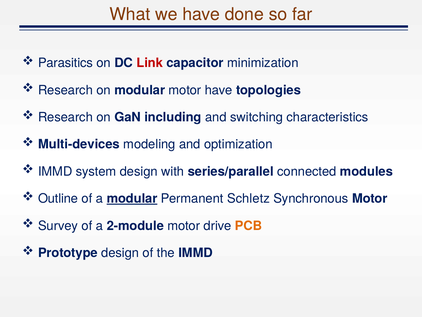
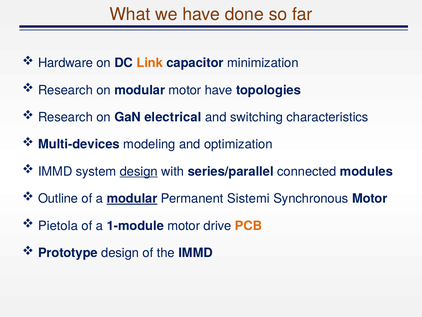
Parasitics: Parasitics -> Hardware (66, 63)
Link colour: red -> orange (150, 63)
including: including -> electrical (173, 117)
design underline: none -> present (139, 171)
Schletz: Schletz -> Sistemi (248, 198)
Survey: Survey -> Pietola (58, 225)
2-module: 2-module -> 1-module (135, 225)
